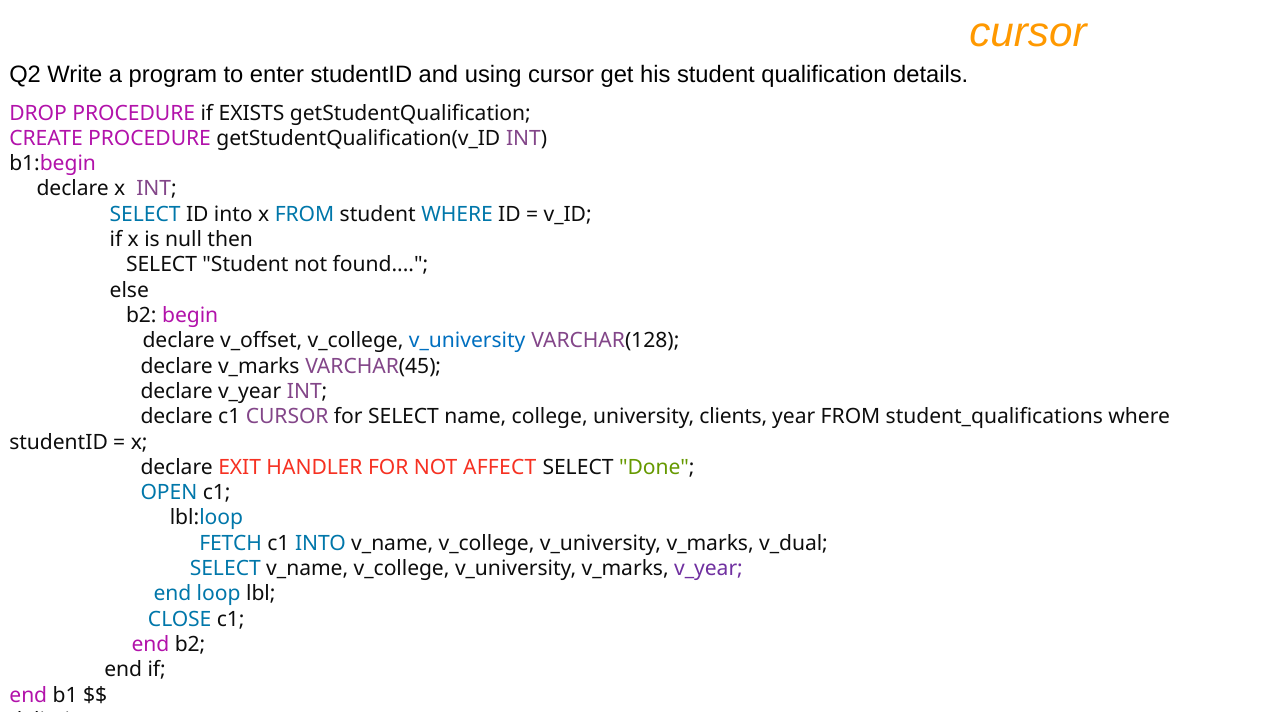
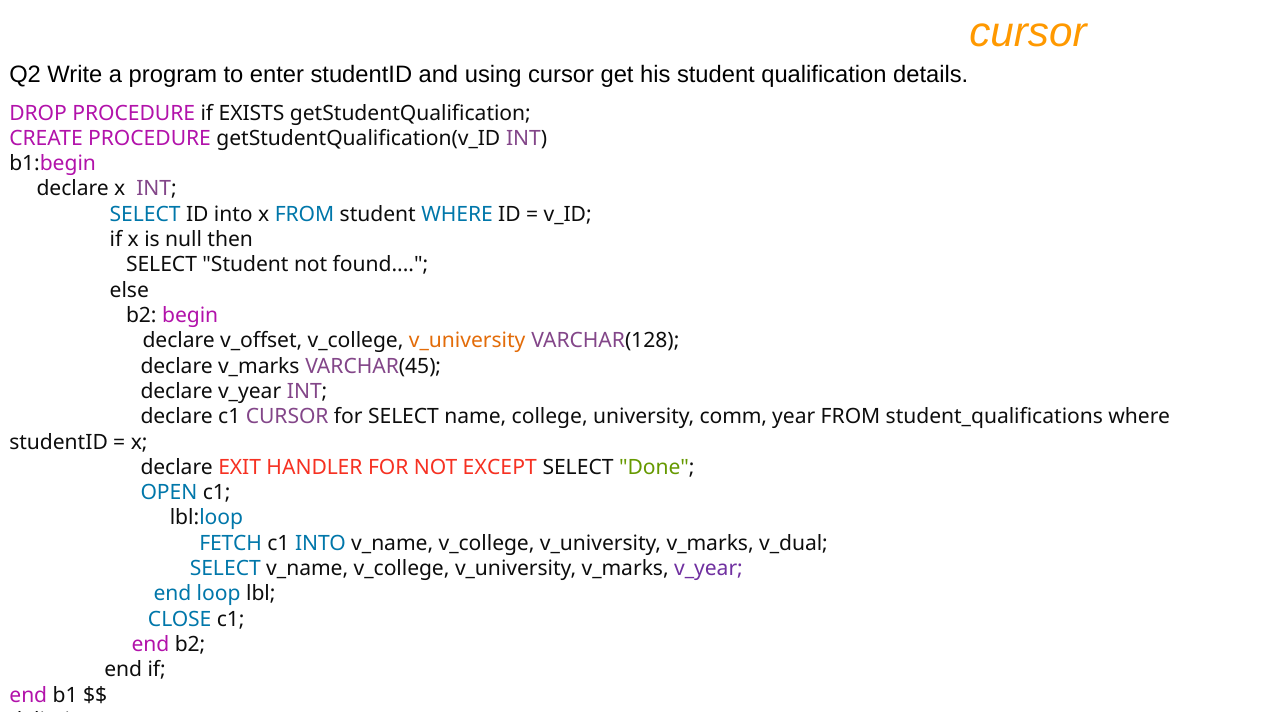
v_university colour: blue -> orange (467, 341)
clients: clients -> comm (733, 417)
AFFECT: AFFECT -> EXCEPT (500, 467)
